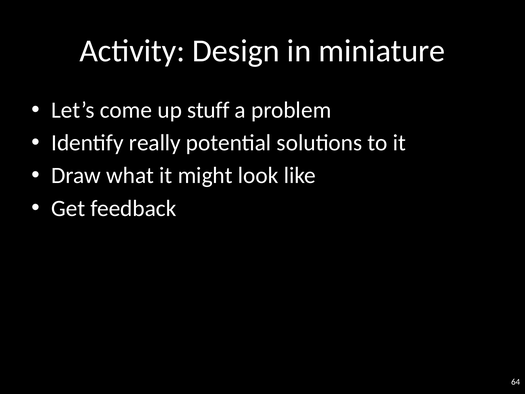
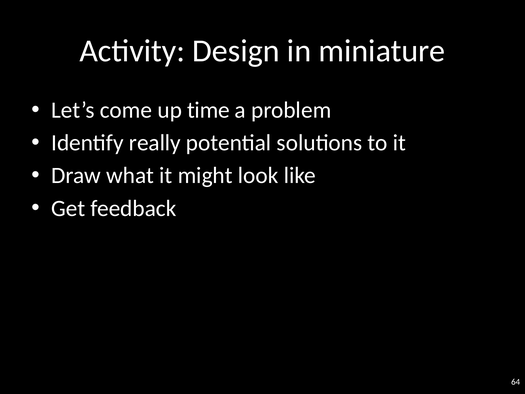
stuff: stuff -> time (208, 110)
